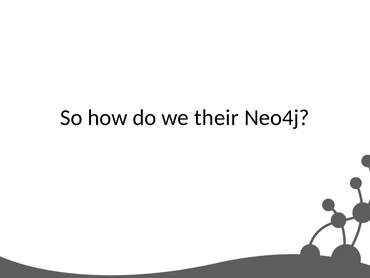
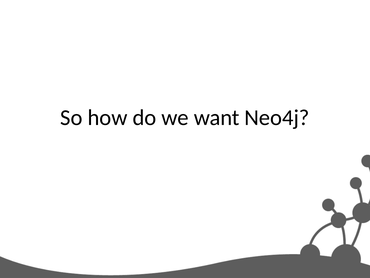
their: their -> want (217, 118)
